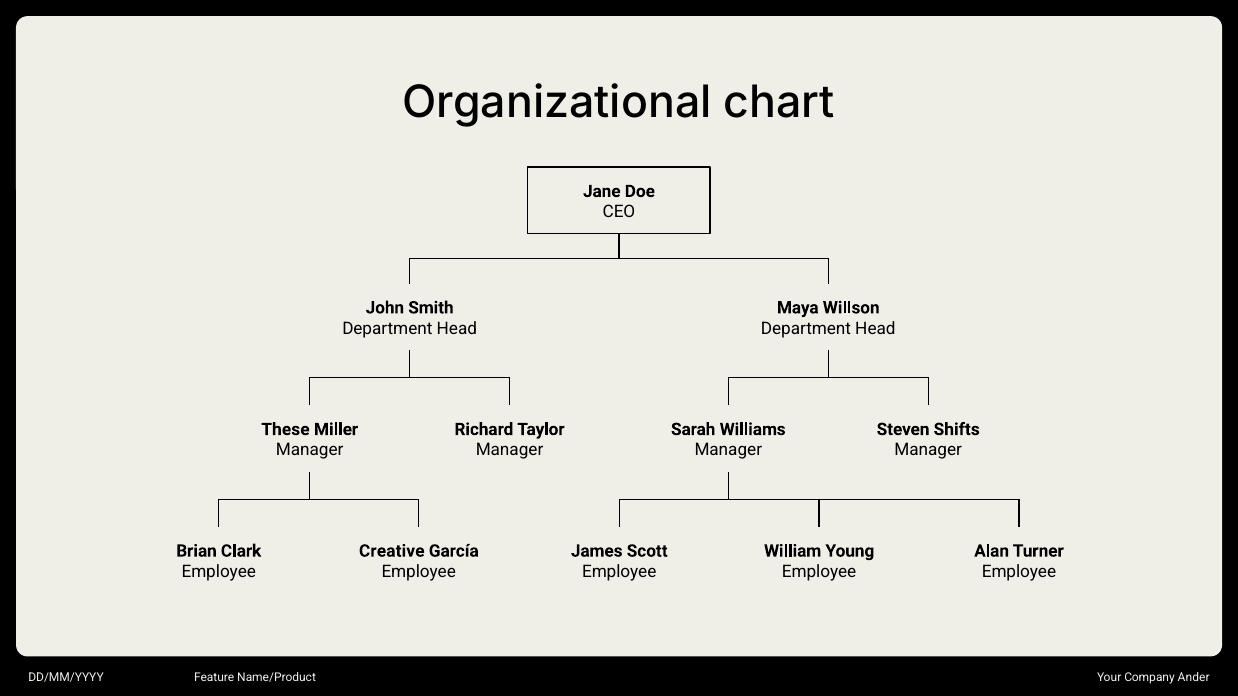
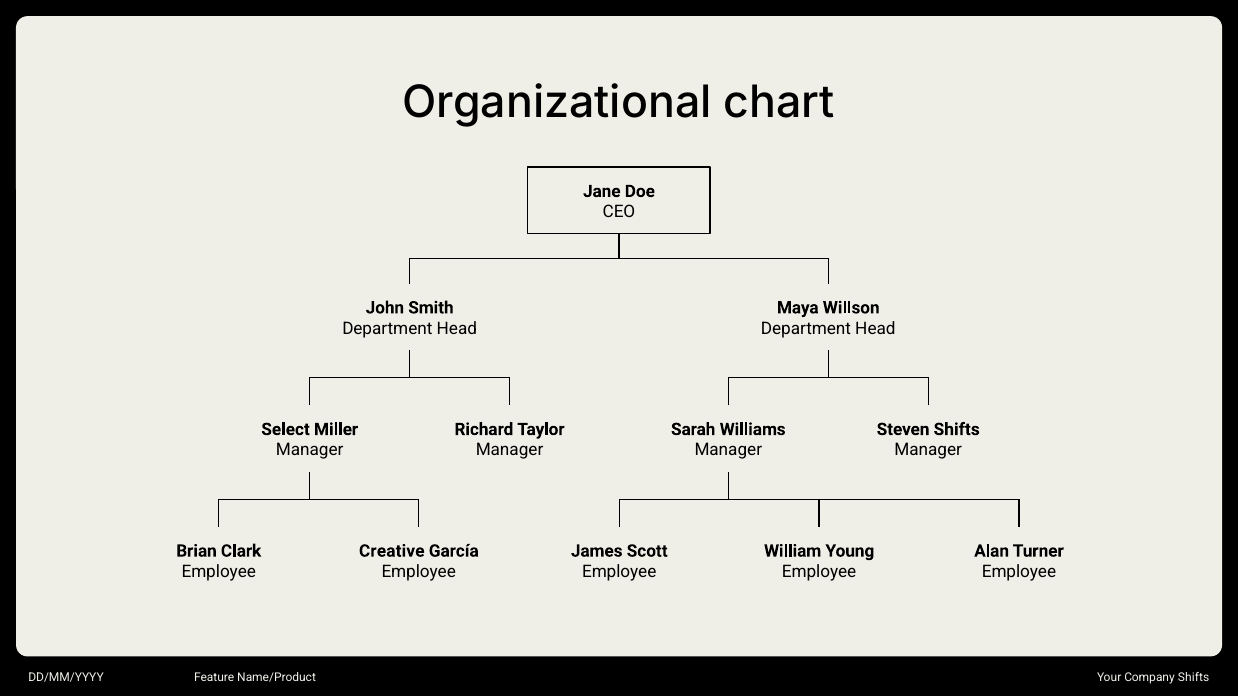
These: These -> Select (286, 430)
Company Ander: Ander -> Shifts (1194, 678)
